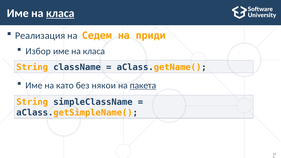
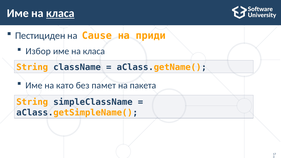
Реализация: Реализация -> Пестициден (40, 36)
Седем: Седем -> Cause (97, 36)
някои: някои -> памет (104, 85)
пакета underline: present -> none (143, 85)
